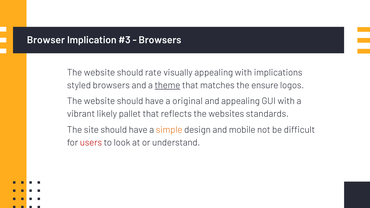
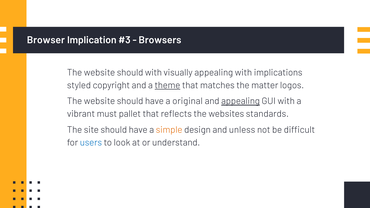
should rate: rate -> with (153, 73)
styled browsers: browsers -> copyright (111, 85)
ensure: ensure -> matter (265, 85)
appealing underline: none -> present (241, 101)
likely: likely -> must (107, 114)
mobile: mobile -> unless (242, 130)
users colour: red -> blue (91, 143)
